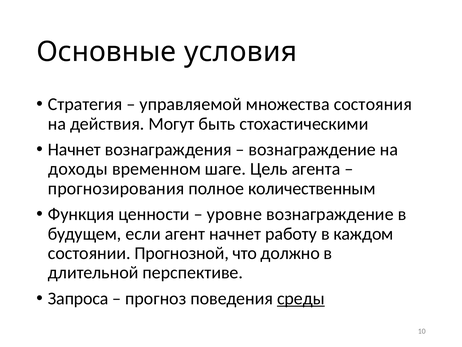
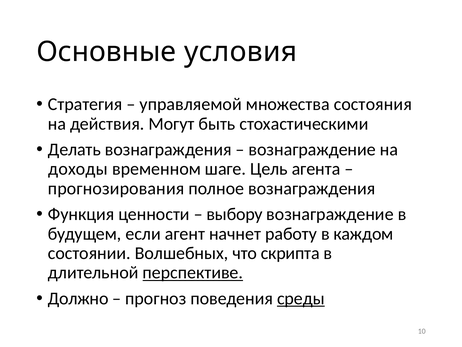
Начнет: Начнет -> Делать (74, 149)
полное количественным: количественным -> вознаграждения (312, 188)
уровне: уровне -> выбору (235, 214)
Прогнозной: Прогнозной -> Волшебных (182, 253)
должно: должно -> скрипта (290, 253)
перспективе underline: none -> present (193, 272)
Запроса: Запроса -> Должно (78, 298)
